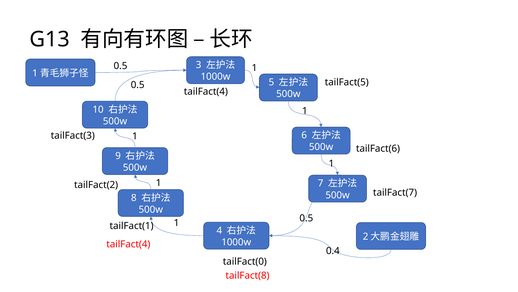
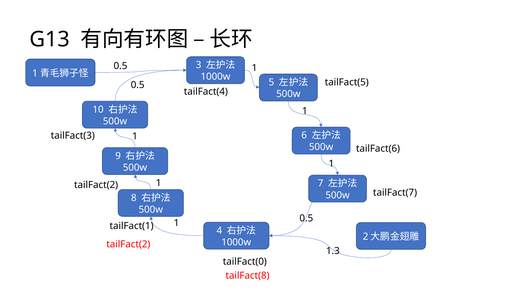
tailFact(4: tailFact(4 -> tailFact(2 (128, 244)
0.4: 0.4 -> 1.3 (333, 250)
